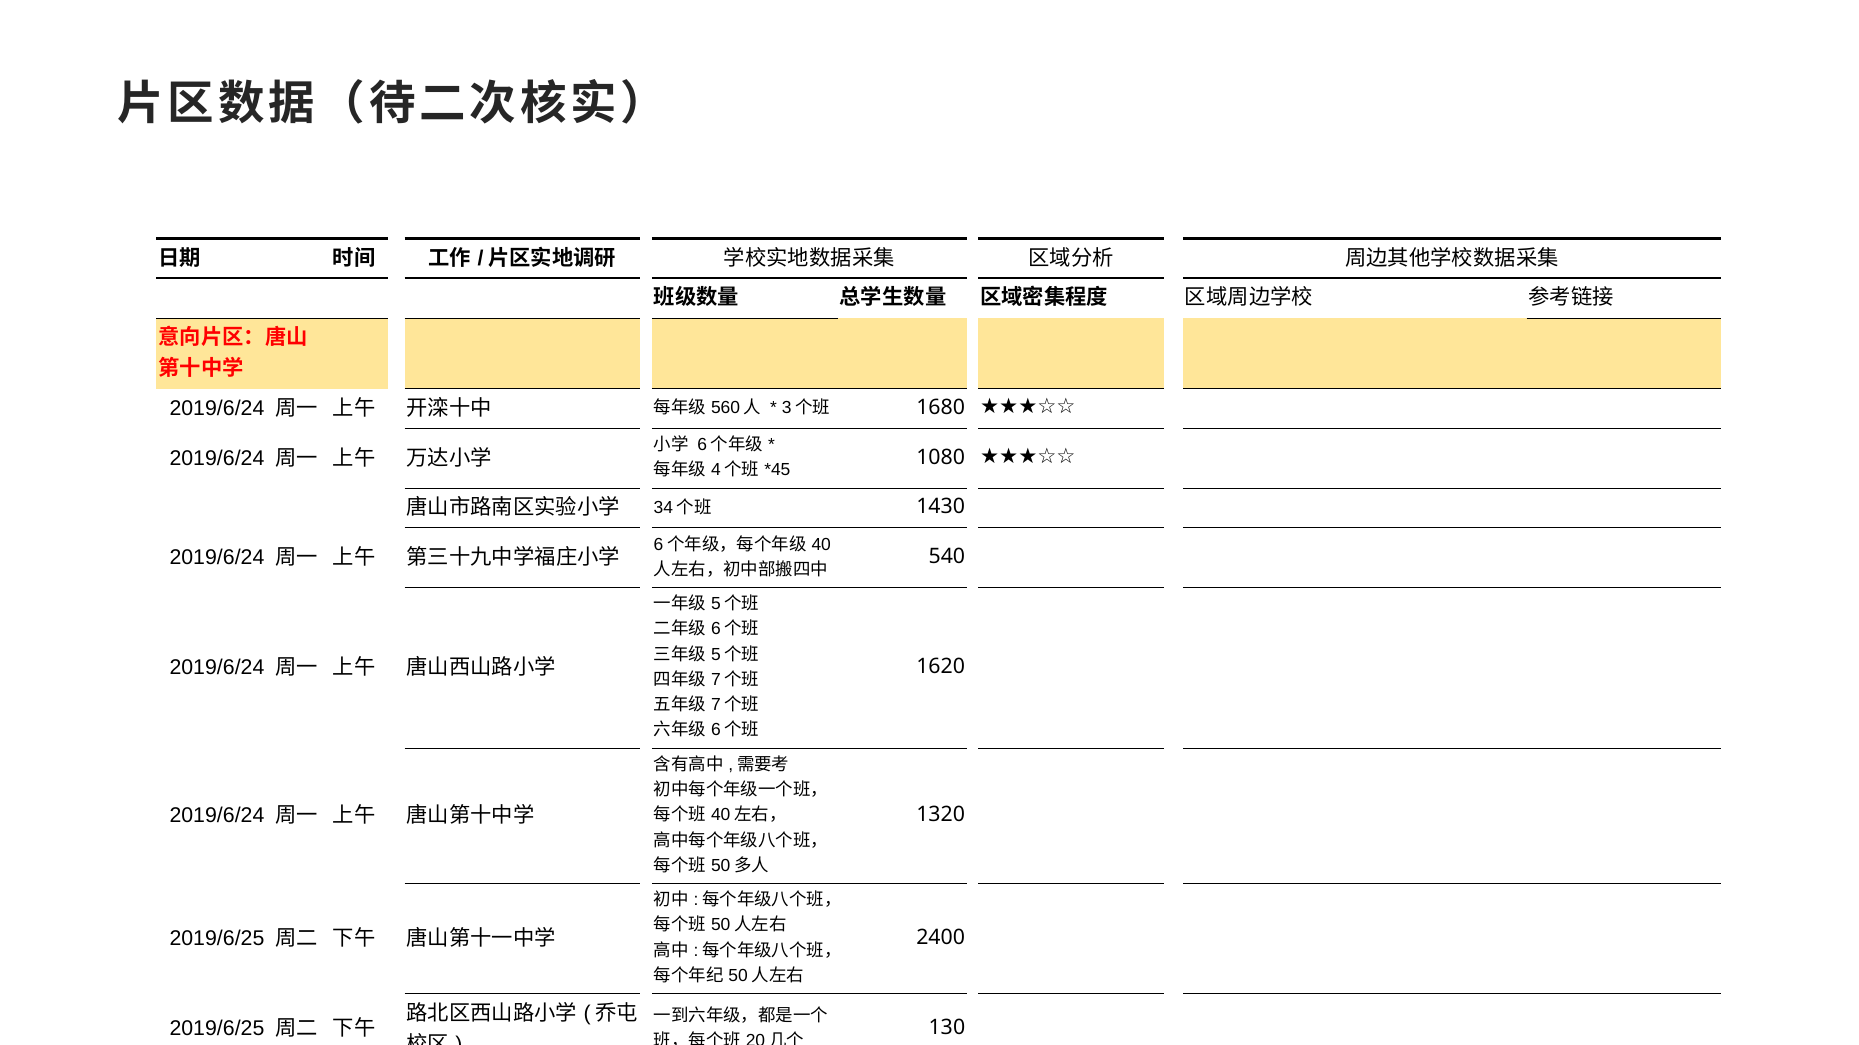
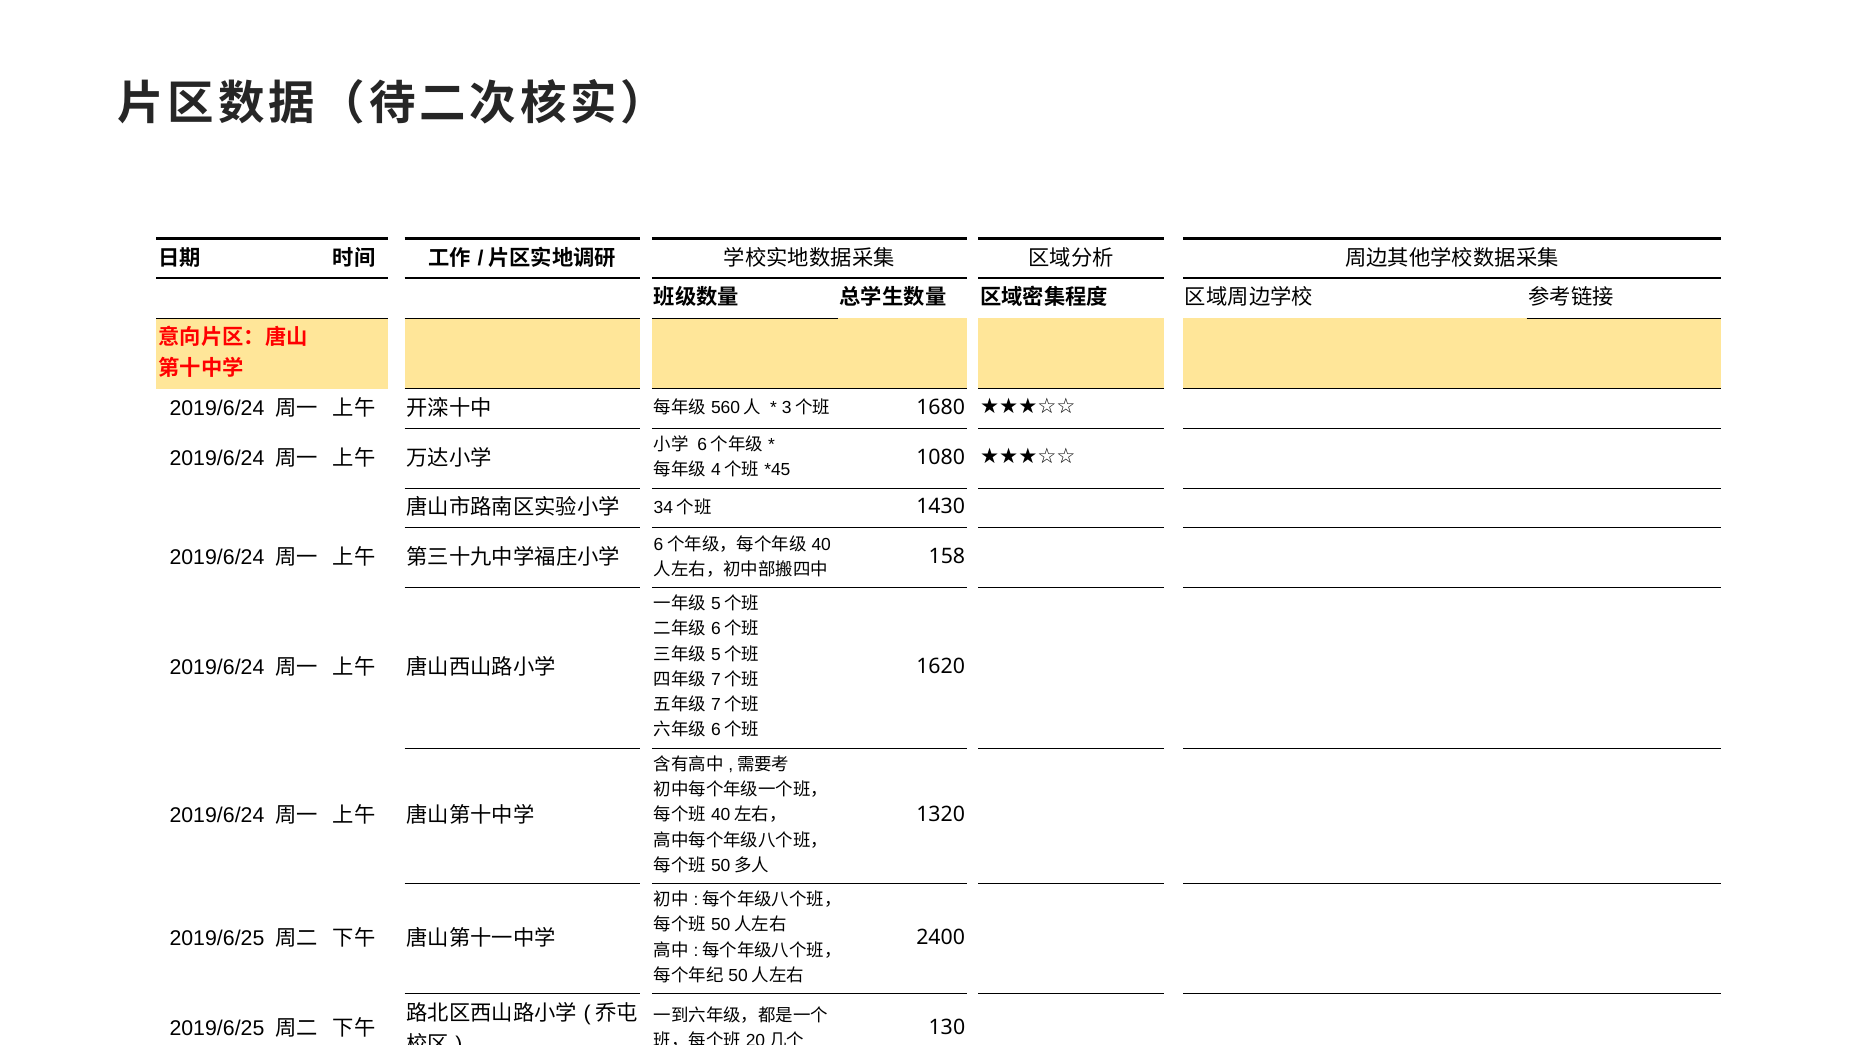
540: 540 -> 158 (947, 557)
